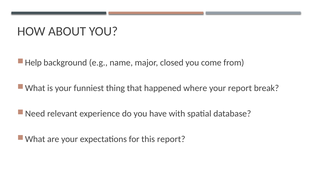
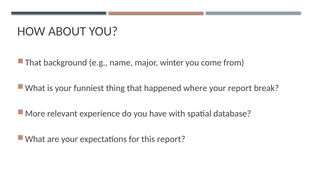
Help: Help -> That (33, 63)
closed: closed -> winter (172, 63)
Need: Need -> More (35, 114)
